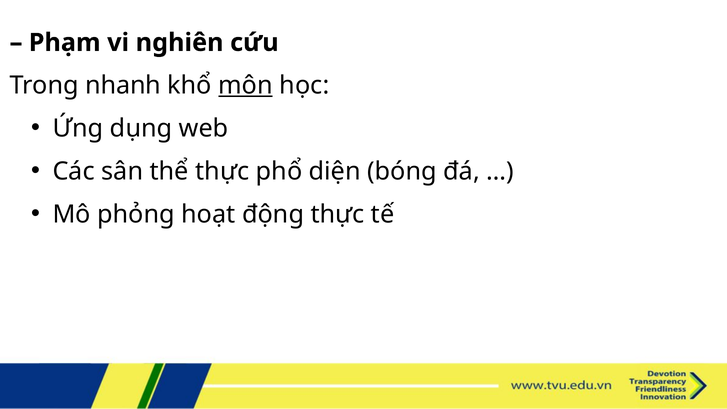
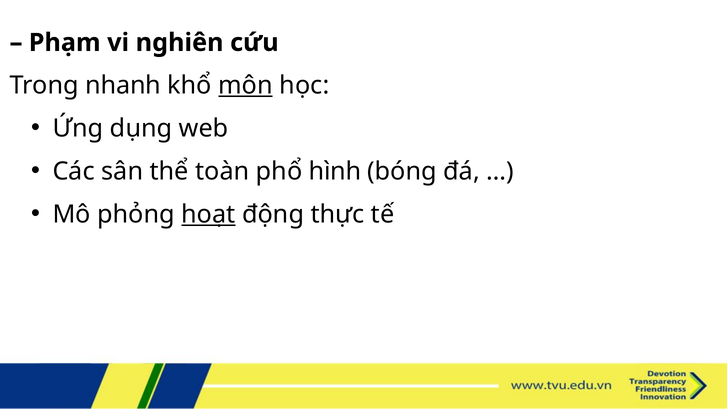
thể thực: thực -> toàn (222, 171)
diện: diện -> hình (335, 171)
hoạt underline: none -> present (208, 214)
